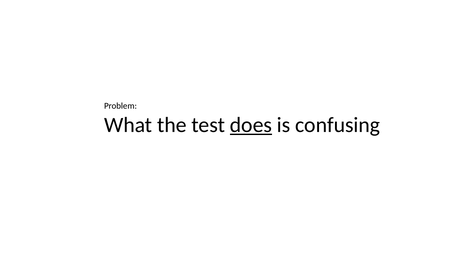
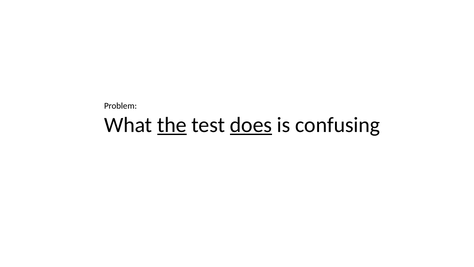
the underline: none -> present (172, 125)
